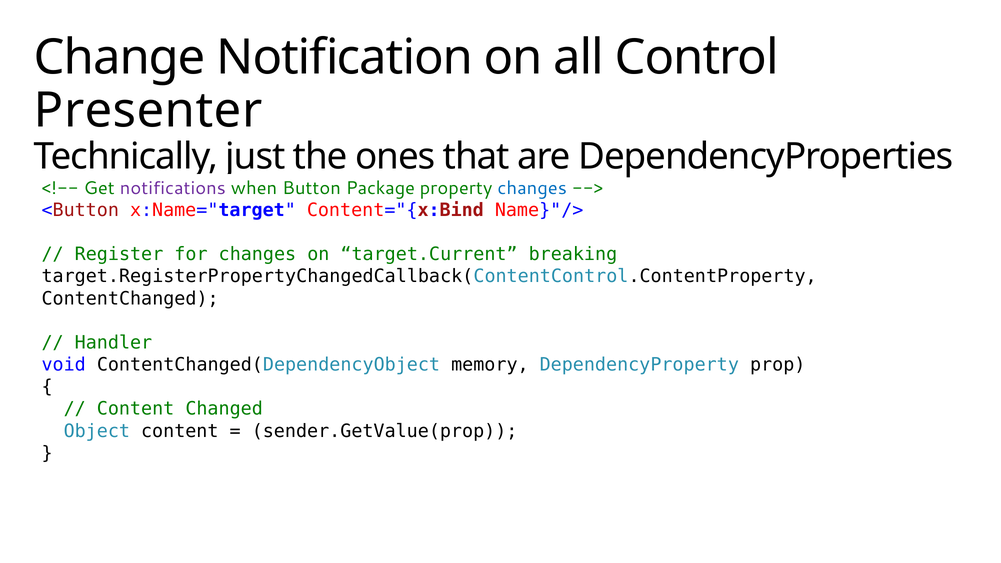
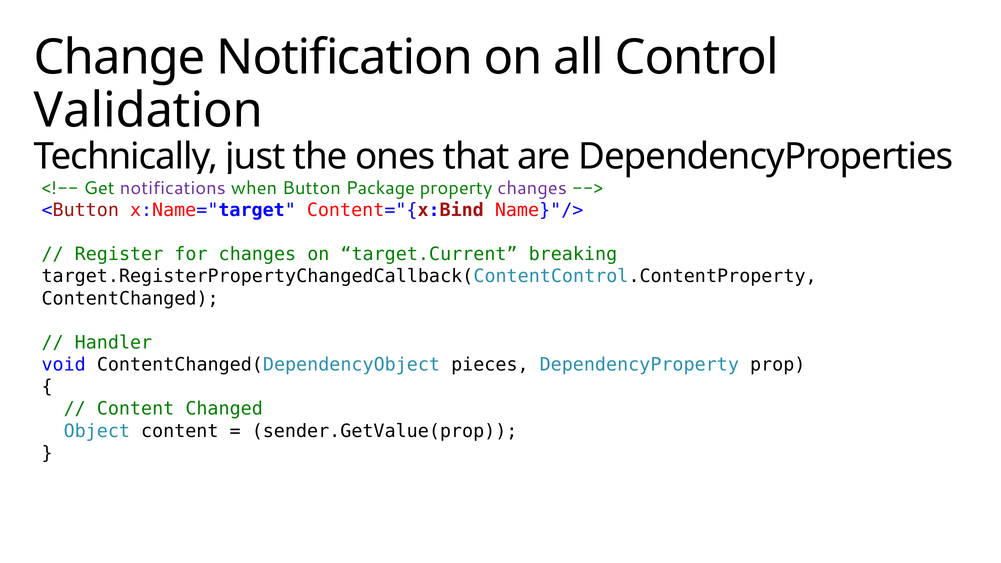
Presenter: Presenter -> Validation (148, 110)
changes colour: blue -> purple (532, 188)
memory: memory -> pieces (490, 365)
